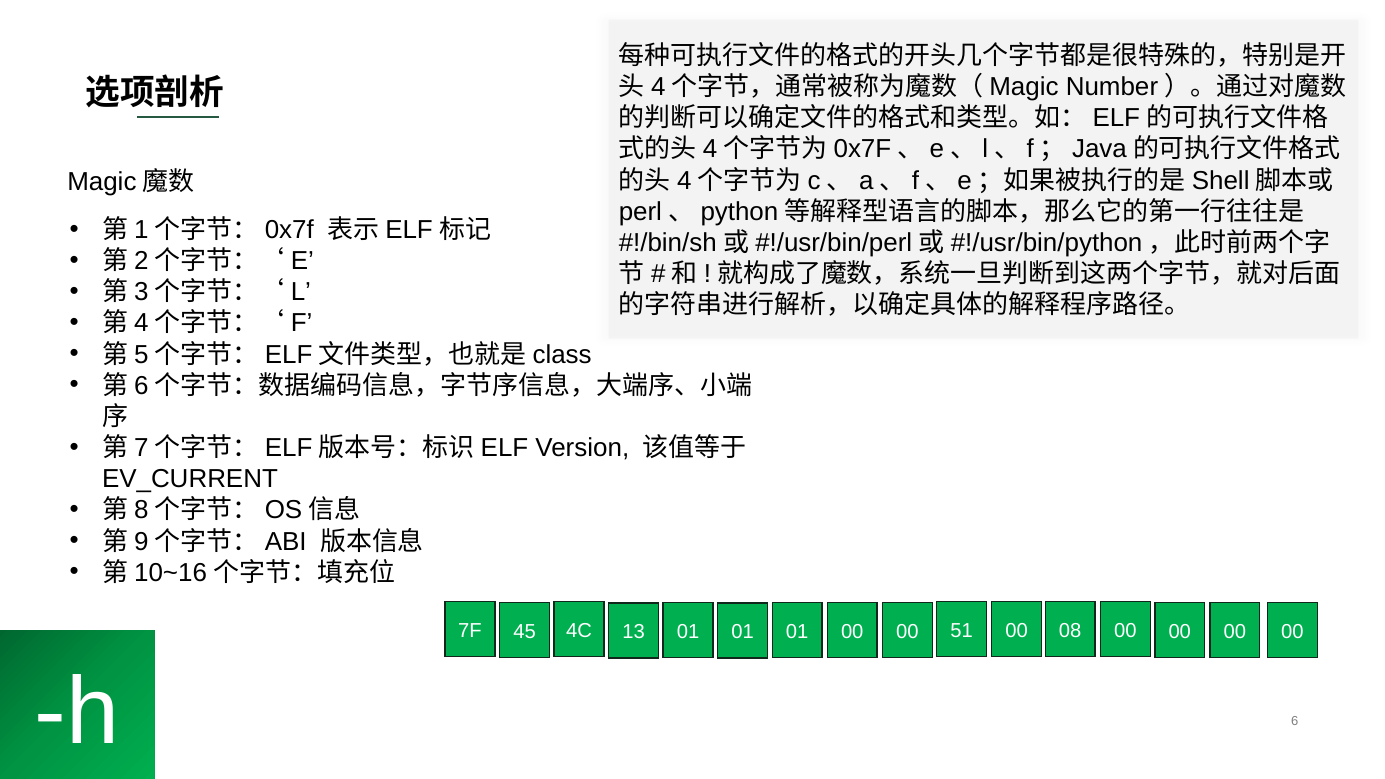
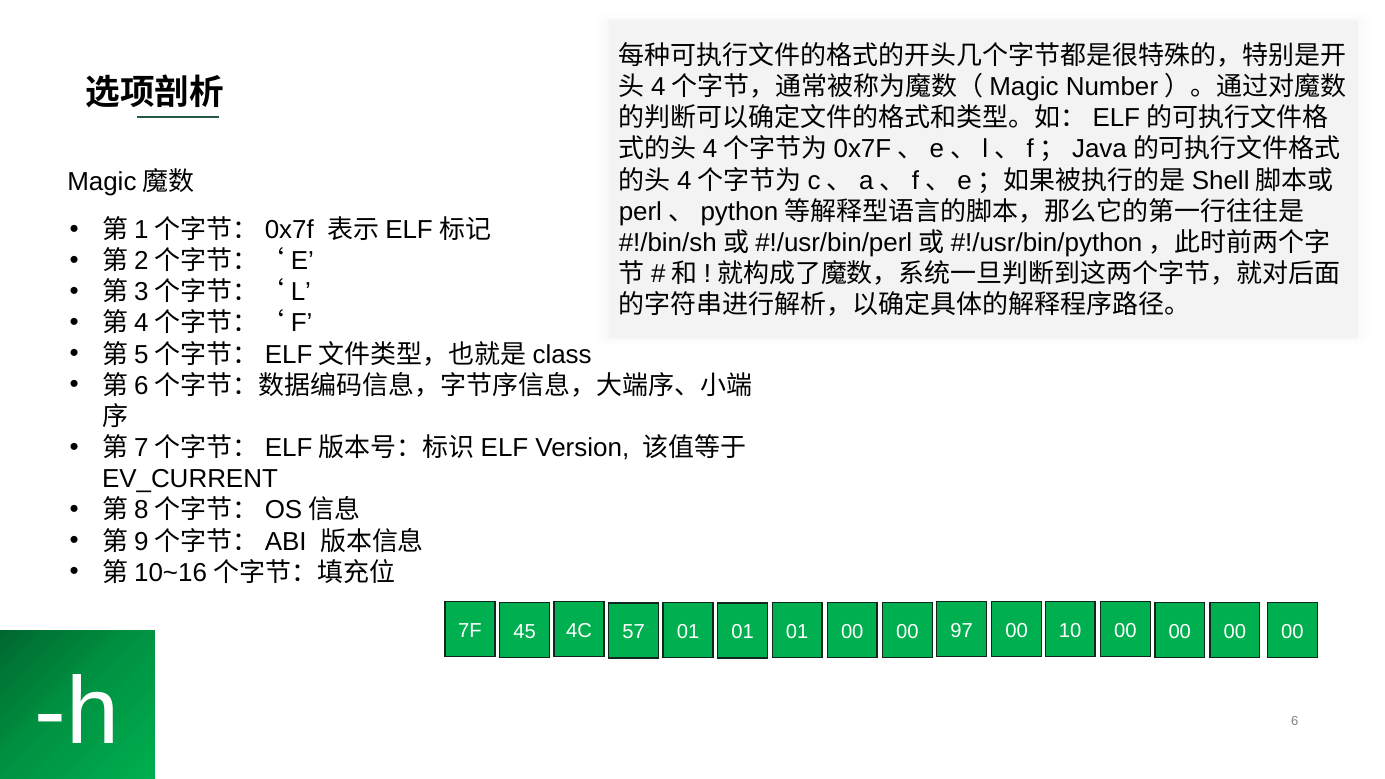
13: 13 -> 57 (634, 632)
51: 51 -> 97 (962, 631)
08: 08 -> 10 (1070, 631)
